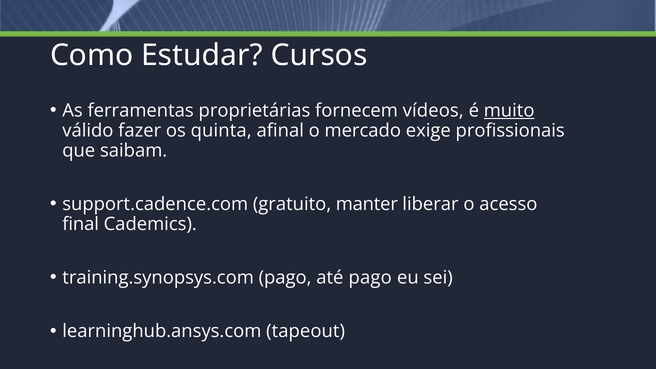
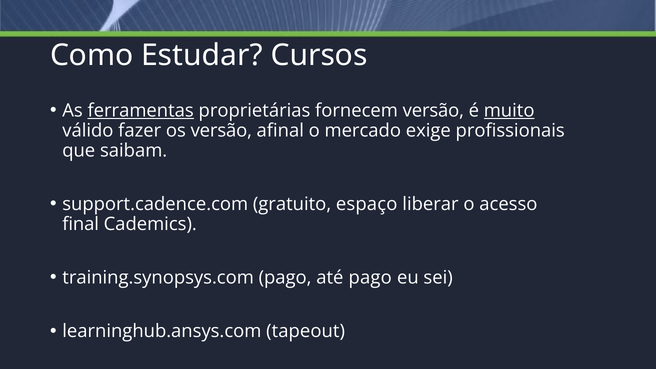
ferramentas underline: none -> present (141, 111)
fornecem vídeos: vídeos -> versão (433, 111)
os quinta: quinta -> versão (221, 131)
manter: manter -> espaço (367, 204)
